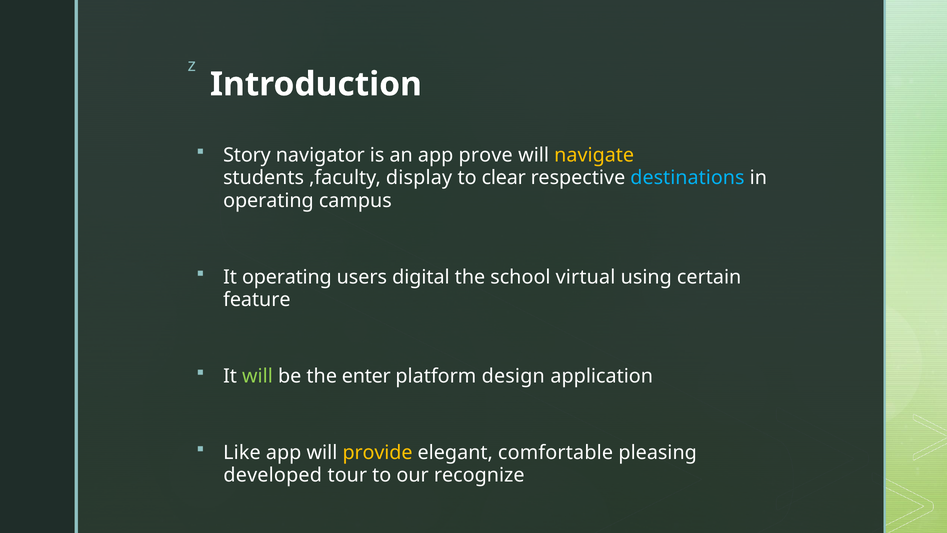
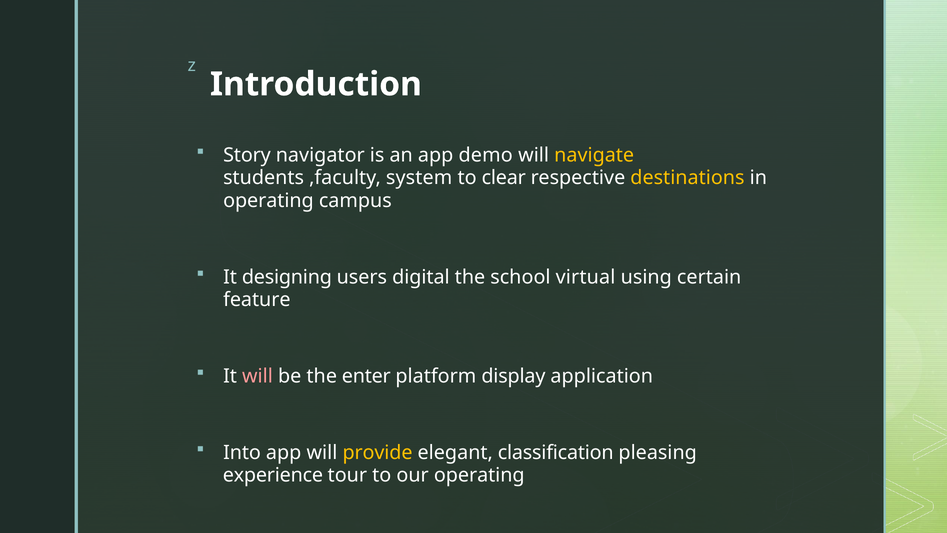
prove: prove -> demo (486, 155)
display: display -> system (419, 178)
destinations colour: light blue -> yellow (687, 178)
It operating: operating -> designing (287, 277)
will colour: light green -> pink (257, 376)
design: design -> display (513, 376)
Like: Like -> Into (242, 452)
comfortable: comfortable -> classification (556, 452)
developed: developed -> experience (273, 475)
our recognize: recognize -> operating (479, 475)
